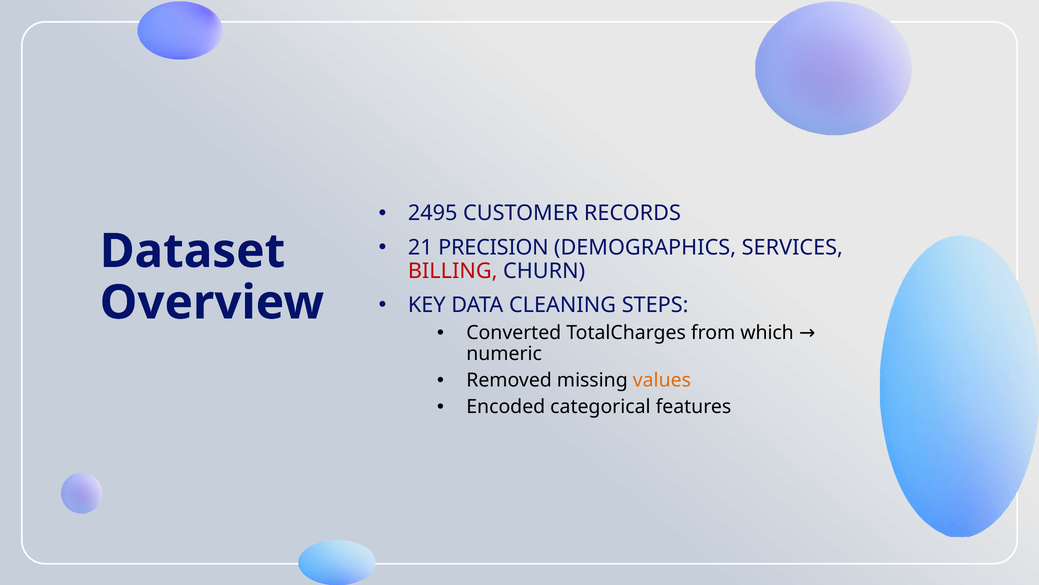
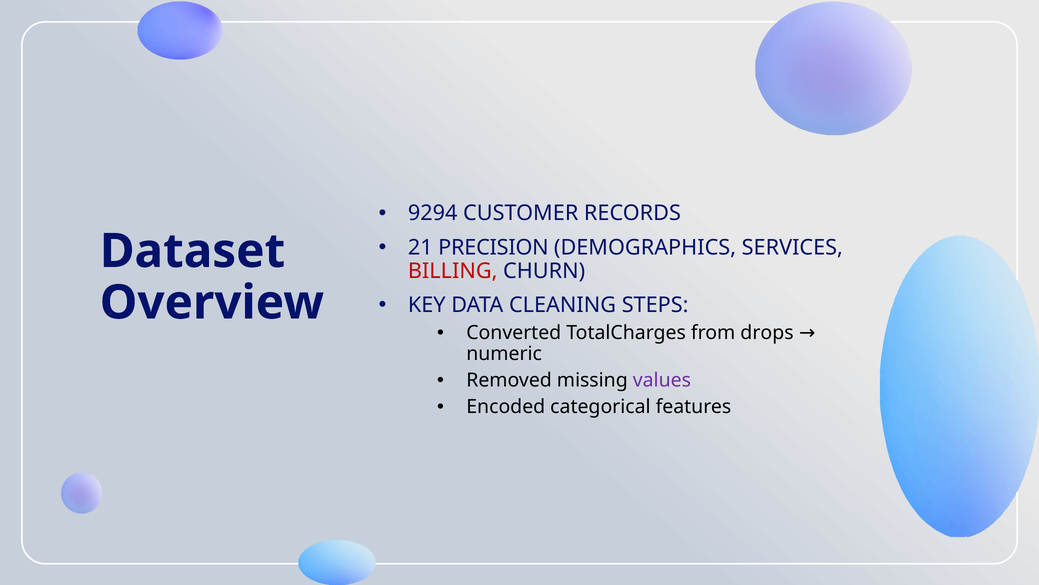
2495: 2495 -> 9294 (433, 213)
which: which -> drops (767, 333)
values colour: orange -> purple (662, 380)
